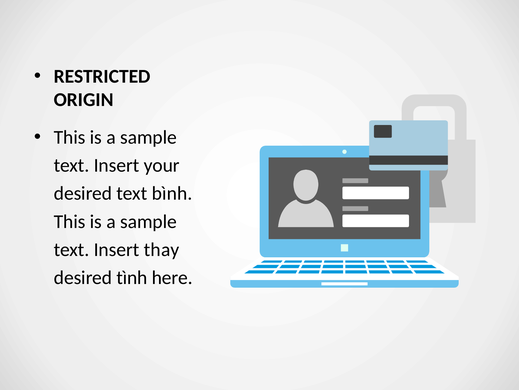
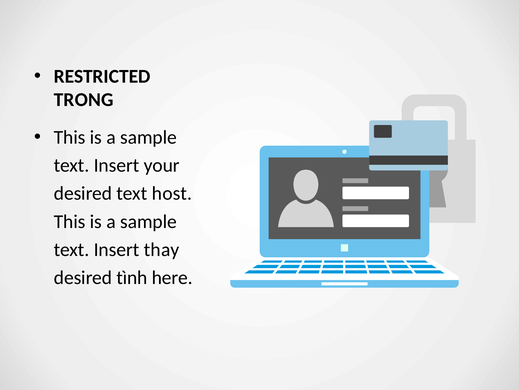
ORIGIN: ORIGIN -> TRONG (84, 100)
bình: bình -> host (172, 193)
